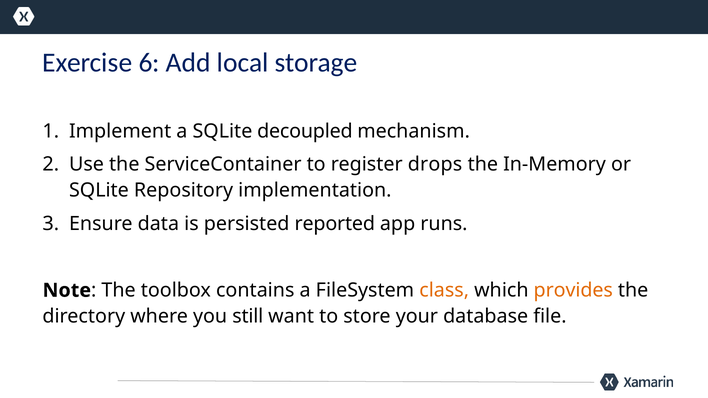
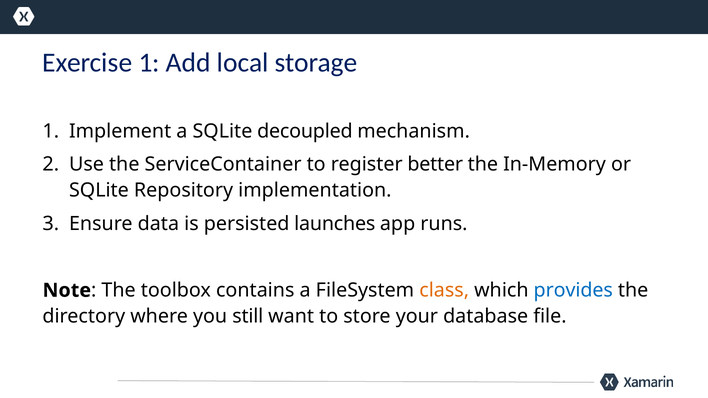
Exercise 6: 6 -> 1 (149, 63)
drops: drops -> better (435, 165)
reported: reported -> launches (335, 224)
provides colour: orange -> blue (573, 291)
